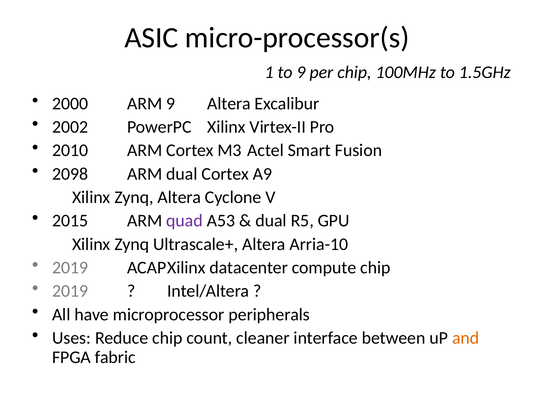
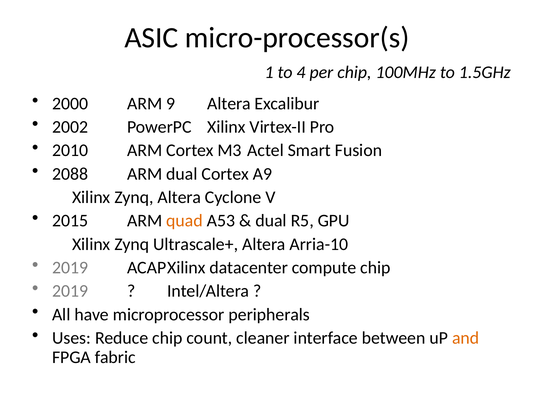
to 9: 9 -> 4 (301, 72)
2098: 2098 -> 2088 (70, 174)
quad colour: purple -> orange (185, 221)
